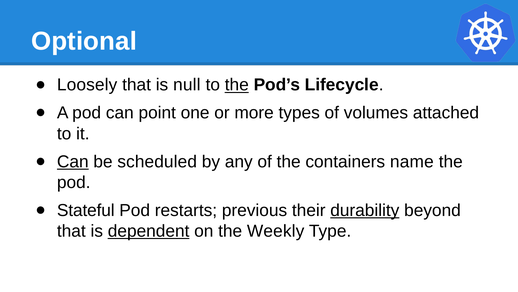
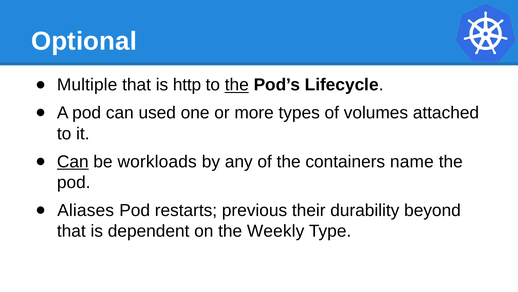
Loosely: Loosely -> Multiple (87, 85)
null: null -> http (187, 85)
point: point -> used (157, 113)
scheduled: scheduled -> workloads (157, 161)
Stateful: Stateful -> Aliases (86, 210)
durability underline: present -> none (365, 210)
dependent underline: present -> none (149, 231)
